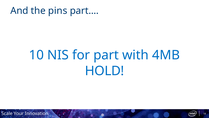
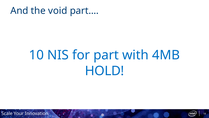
pins: pins -> void (58, 11)
